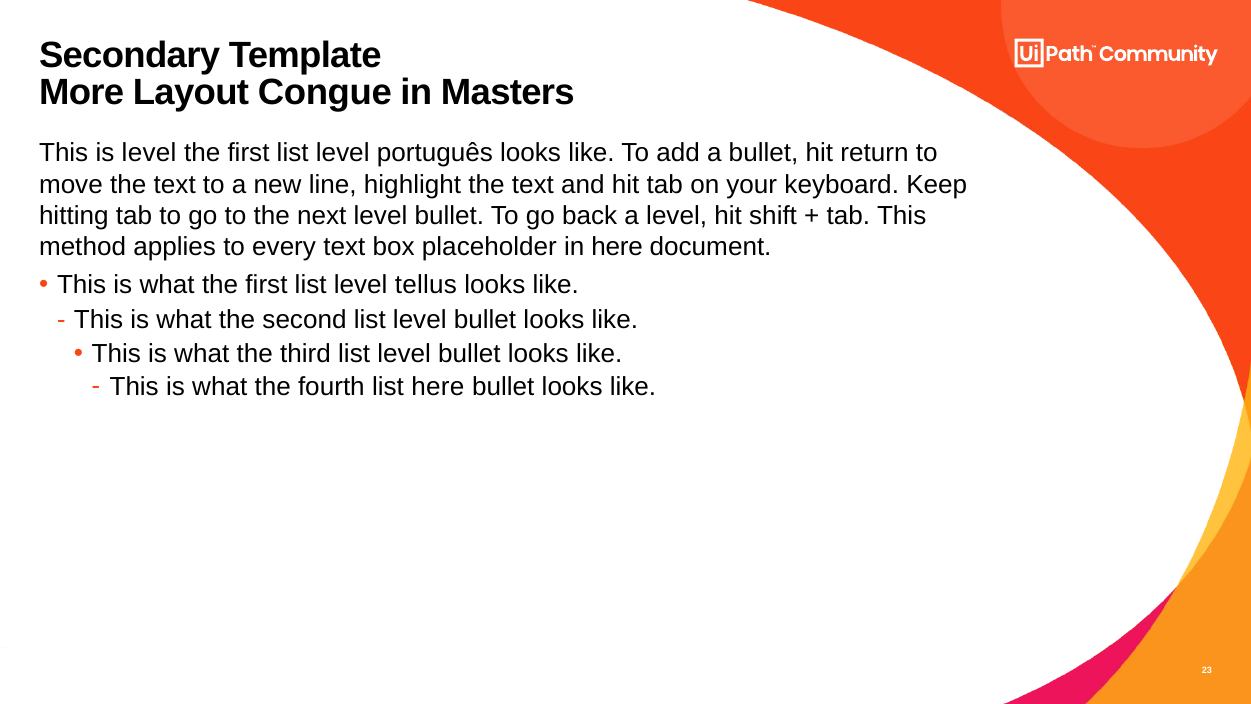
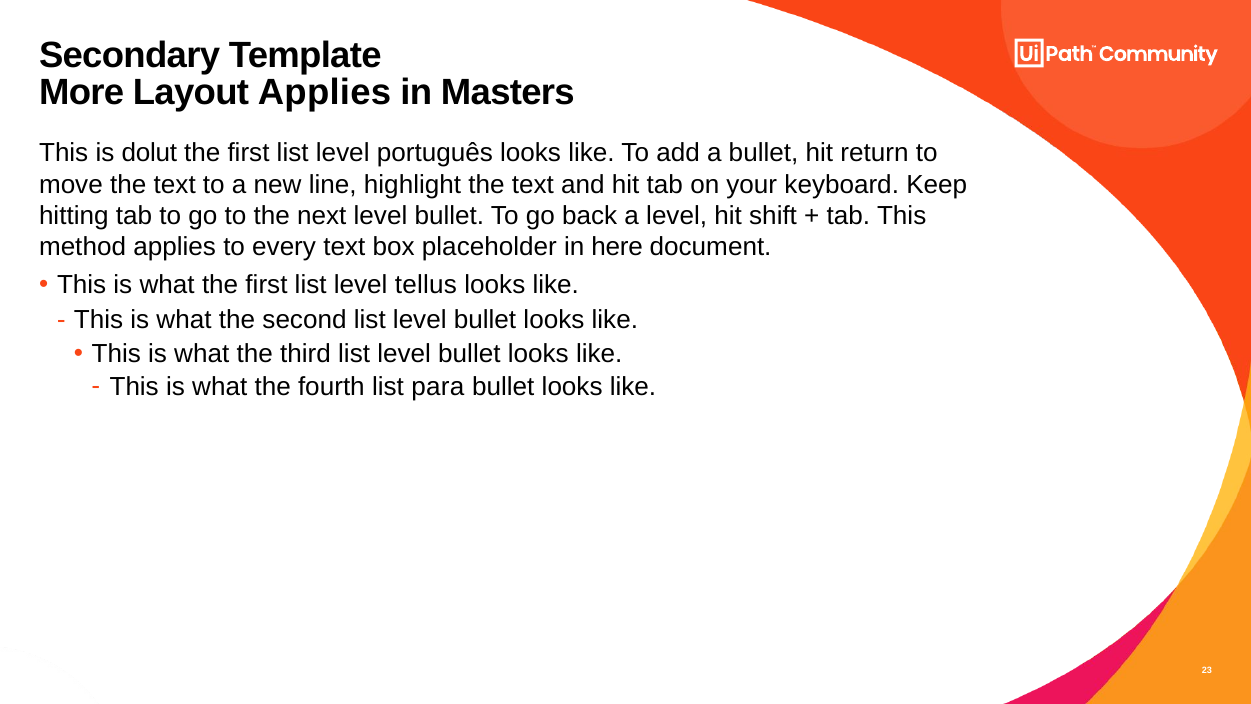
Layout Congue: Congue -> Applies (325, 92)
is level: level -> dolut (149, 153)
list here: here -> para (438, 387)
